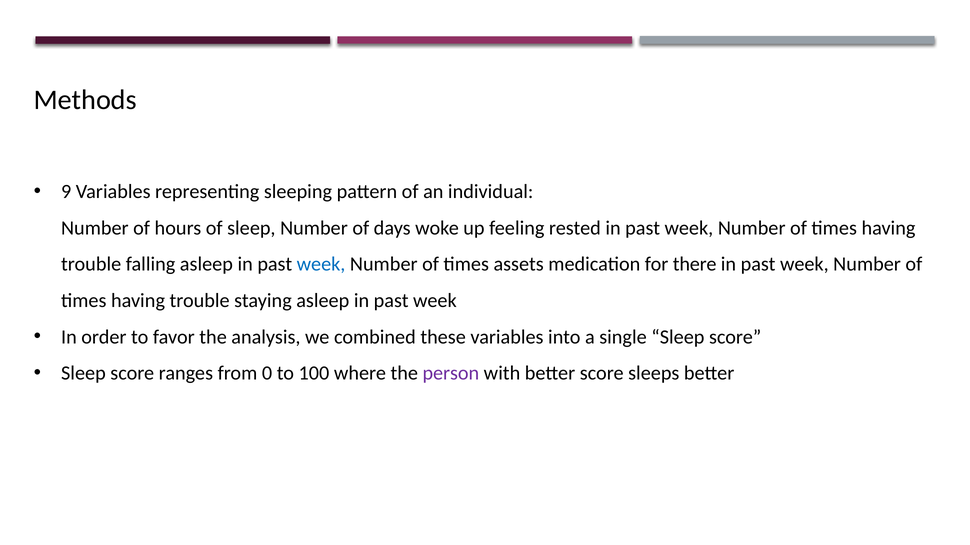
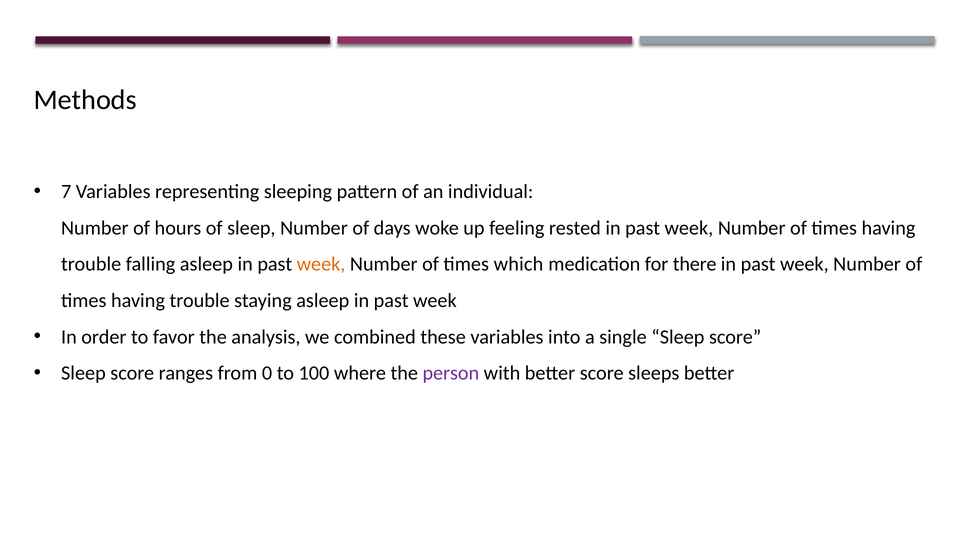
9: 9 -> 7 (66, 192)
week colour: blue -> orange (321, 265)
assets: assets -> which (519, 265)
